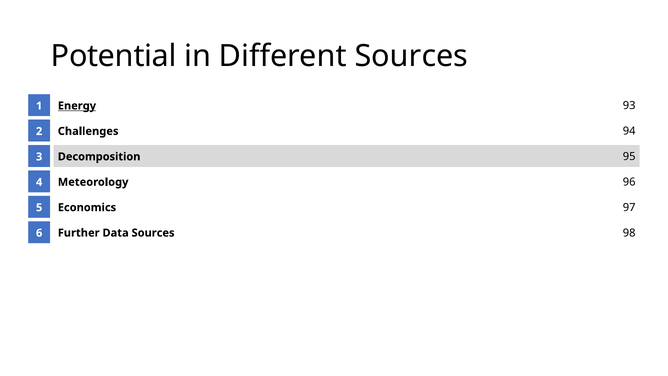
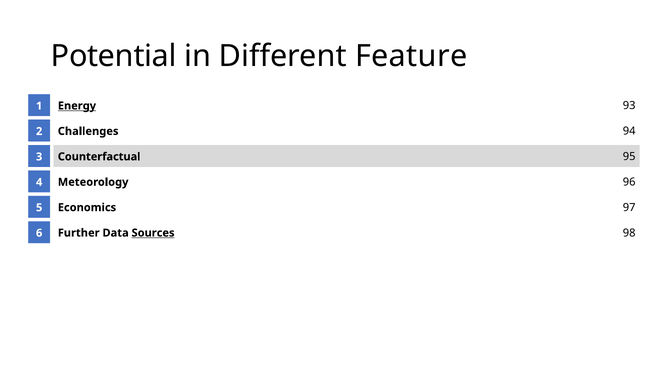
Different Sources: Sources -> Feature (411, 56)
Decomposition: Decomposition -> Counterfactual (99, 157)
Sources underline: none -> present (153, 233)
